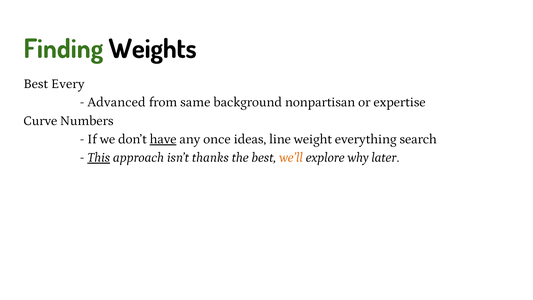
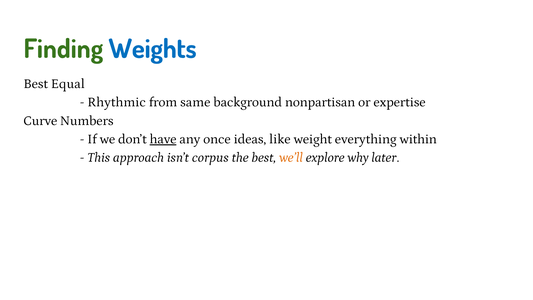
Weights colour: black -> blue (153, 49)
Every: Every -> Equal (68, 84)
Advanced: Advanced -> Rhythmic (117, 102)
line: line -> like (280, 139)
search: search -> within (418, 139)
This underline: present -> none (99, 157)
thanks: thanks -> corpus (210, 157)
